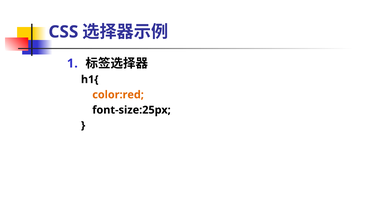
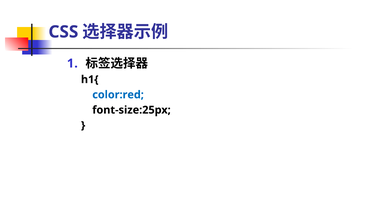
color:red colour: orange -> blue (118, 95)
